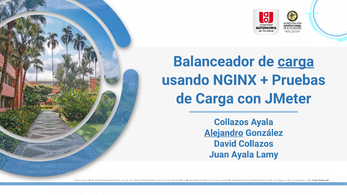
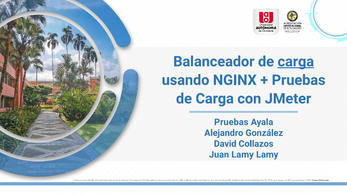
Collazos: Collazos -> Pruebas (231, 122)
Alejandro underline: present -> none (224, 133)
Juan Ayala: Ayala -> Lamy (243, 155)
